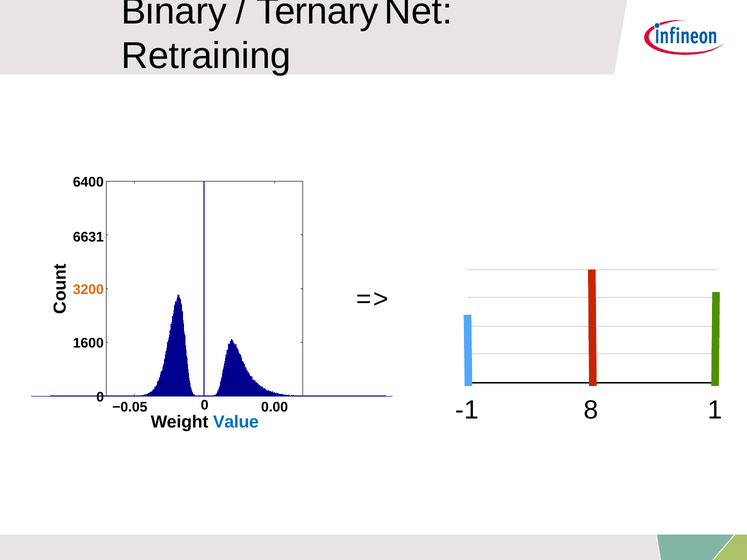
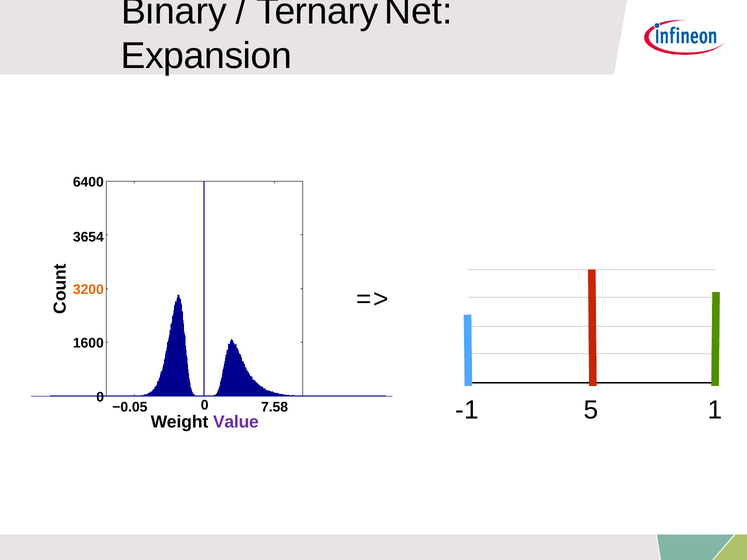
Retraining: Retraining -> Expansion (206, 56)
6631: 6631 -> 3654 (88, 237)
8: 8 -> 5 (591, 410)
0.00: 0.00 -> 7.58 (275, 407)
Value colour: blue -> purple (236, 422)
